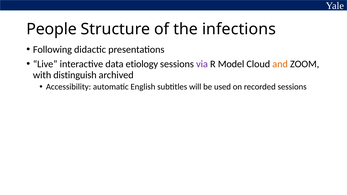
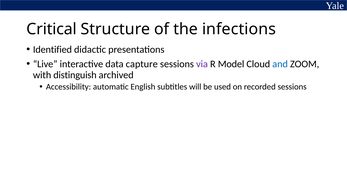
People: People -> Critical (52, 29)
Following: Following -> Identified (52, 50)
etiology: etiology -> capture (142, 64)
and colour: orange -> blue (280, 64)
